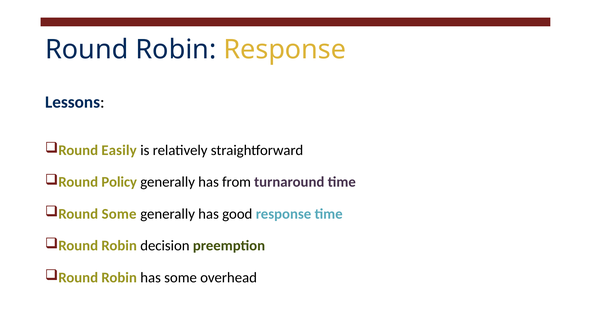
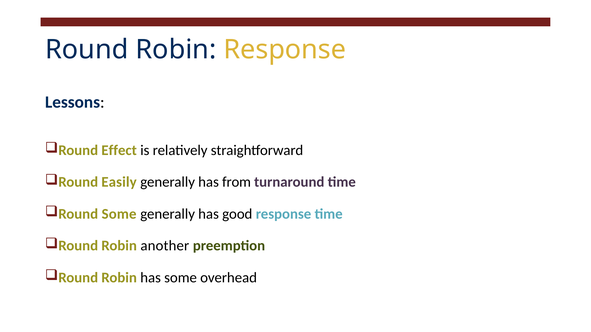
Easily: Easily -> Effect (119, 150)
Policy: Policy -> Easily (119, 182)
decision: decision -> another (165, 246)
